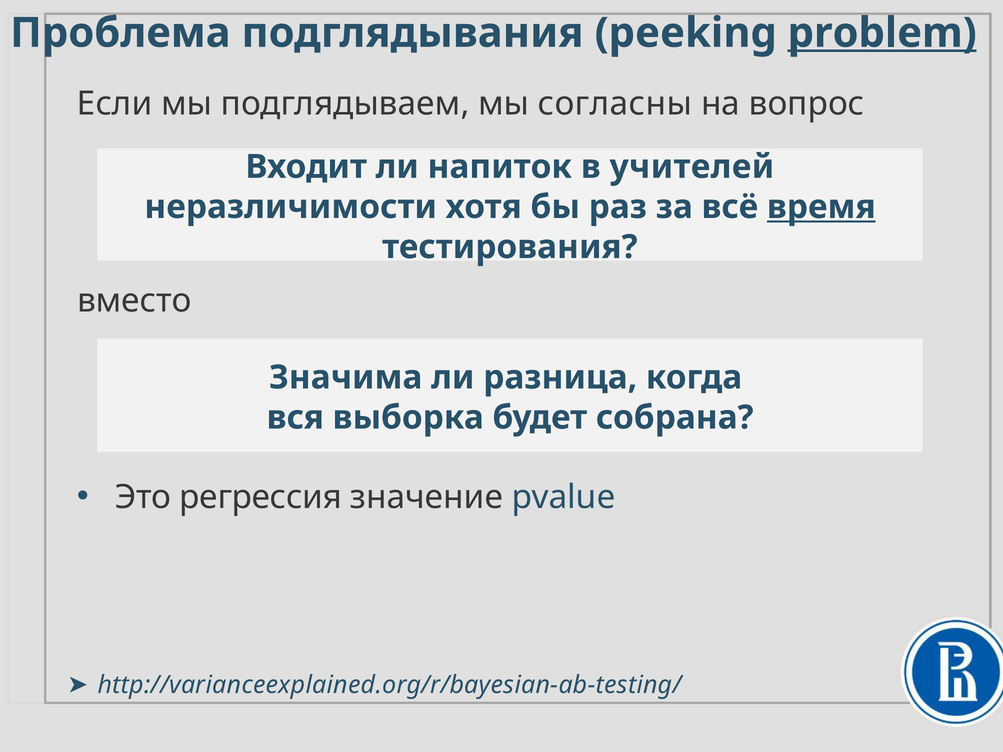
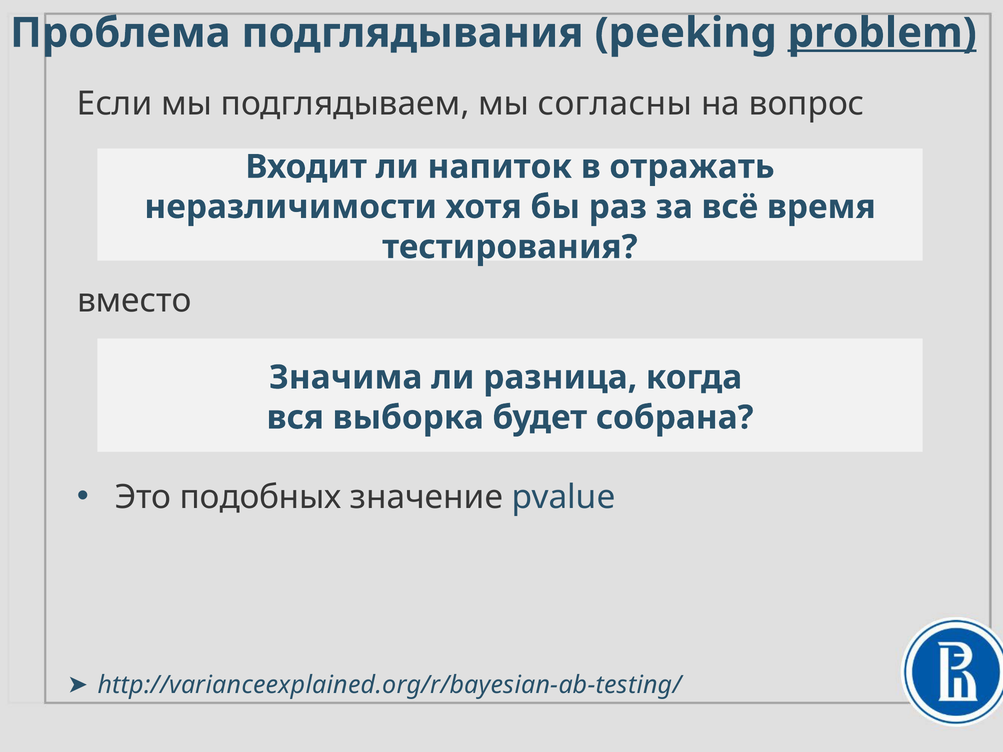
учителей: учителей -> отражать (692, 167)
время underline: present -> none (821, 207)
регрессия: регрессия -> подобных (261, 497)
